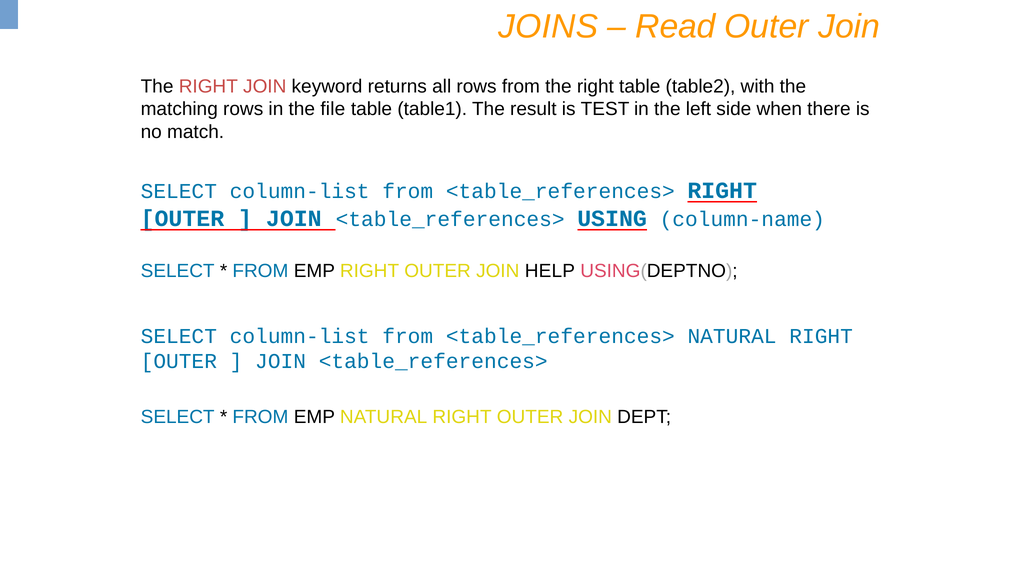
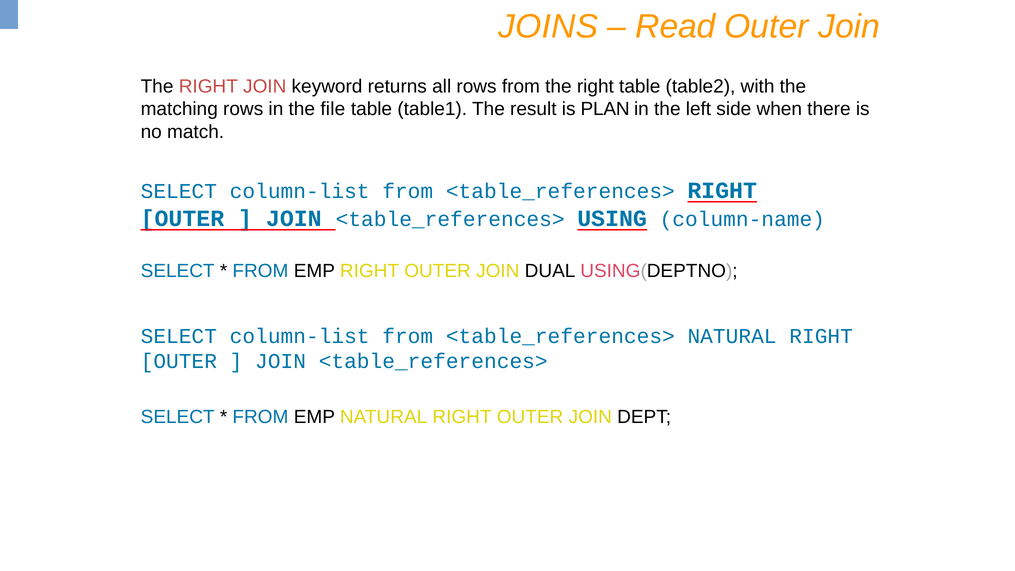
TEST: TEST -> PLAN (605, 109)
HELP: HELP -> DUAL (550, 271)
